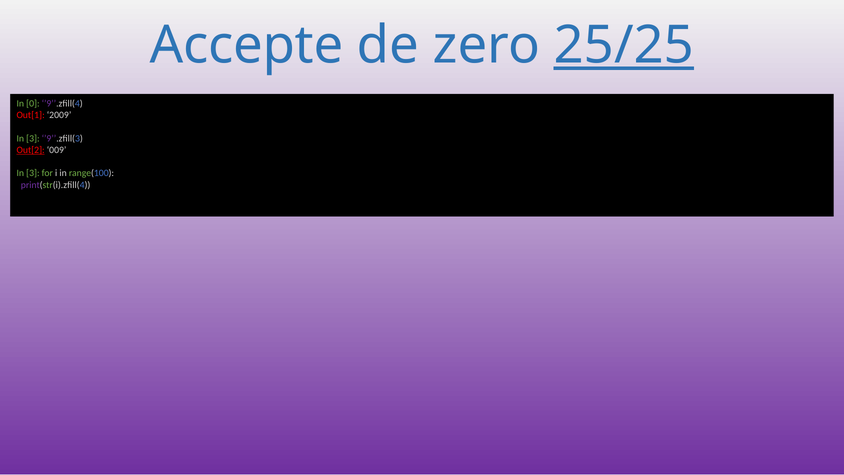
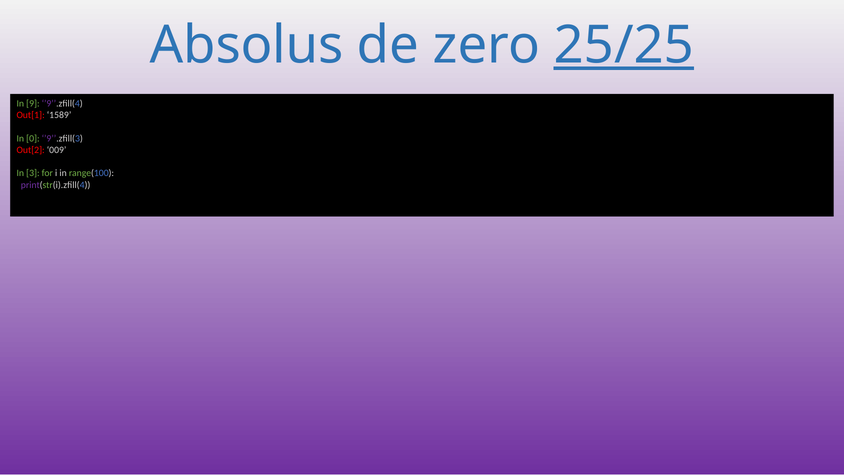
Accepte: Accepte -> Absolus (247, 46)
0: 0 -> 9 (33, 104)
2009: 2009 -> 1589 (59, 115)
3: 3 -> 0 (33, 138)
Out[2 underline: present -> none (31, 150)
